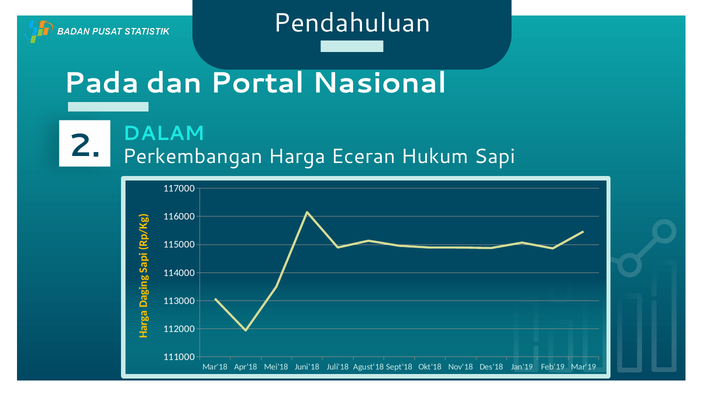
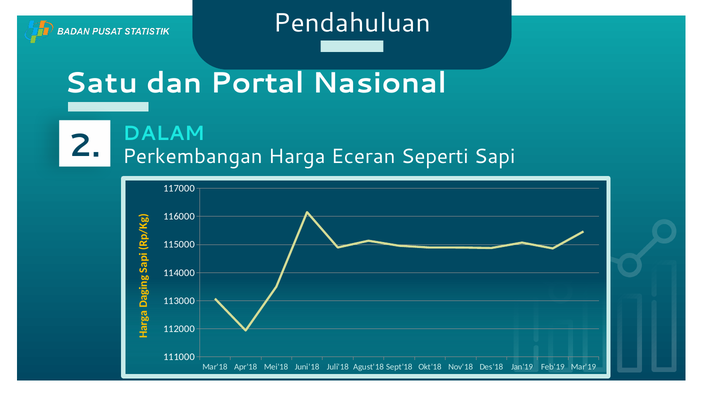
Pada: Pada -> Satu (101, 83)
Hukum: Hukum -> Seperti (435, 156)
